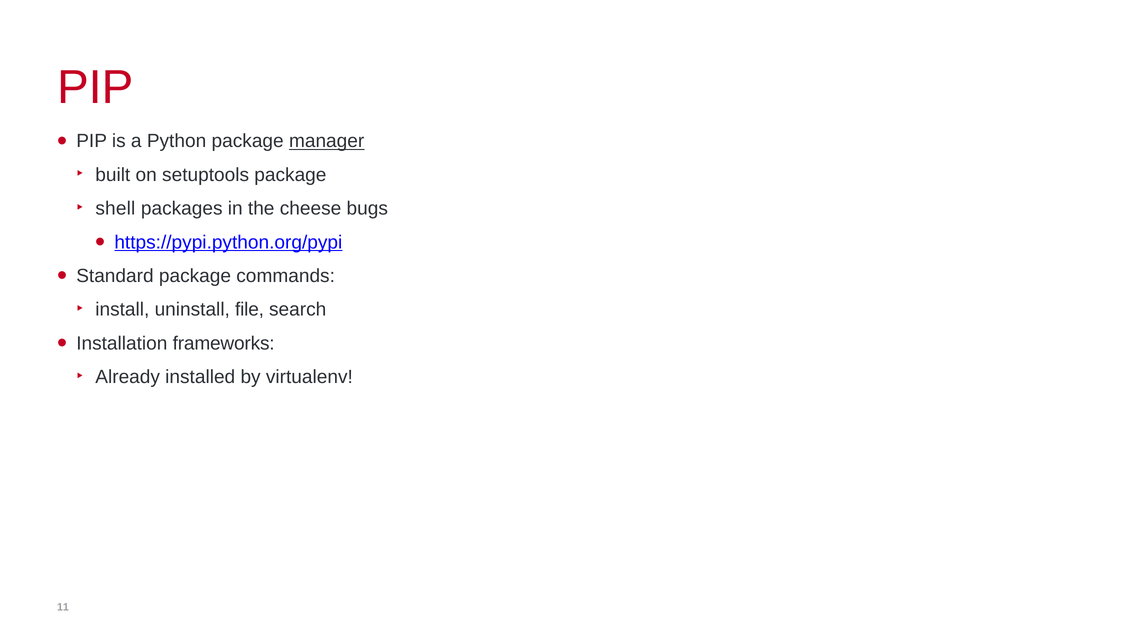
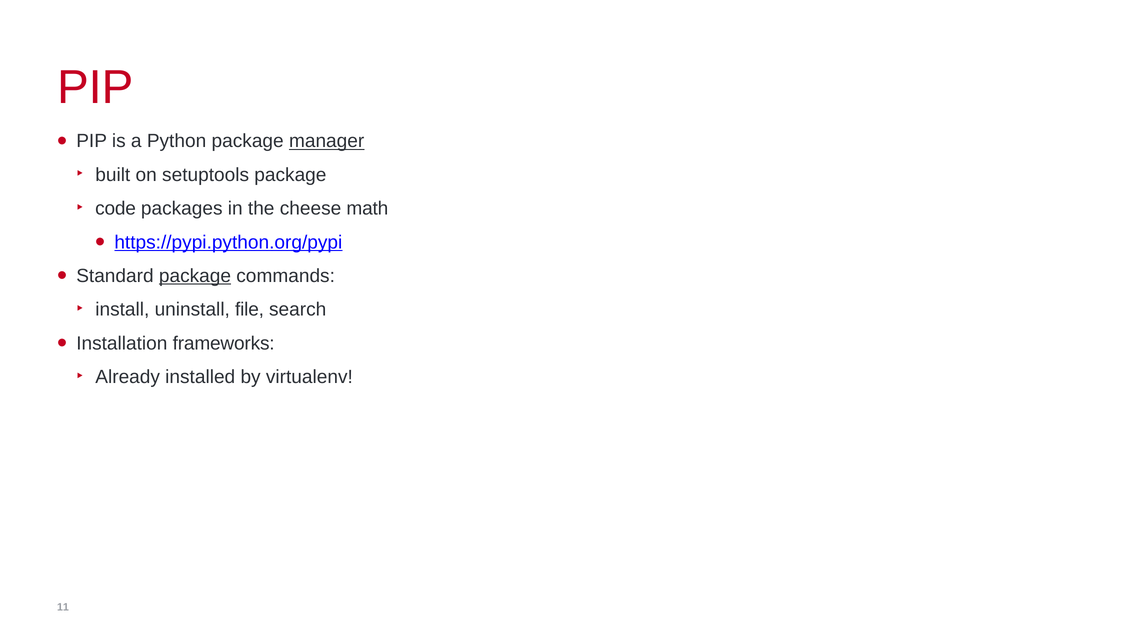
shell: shell -> code (116, 209)
bugs: bugs -> math (367, 209)
package underline: none -> present (195, 276)
